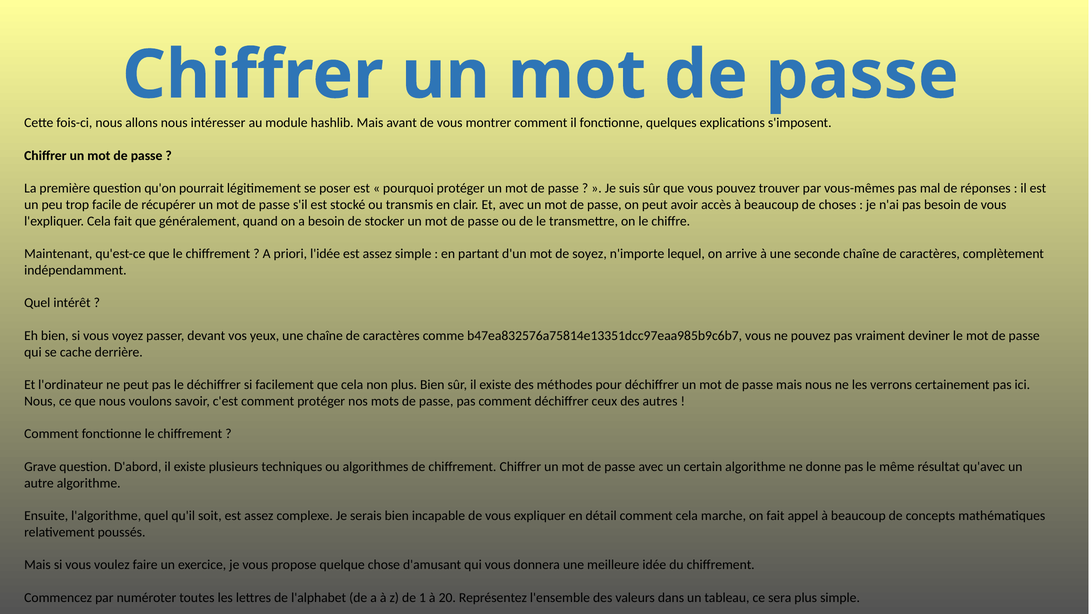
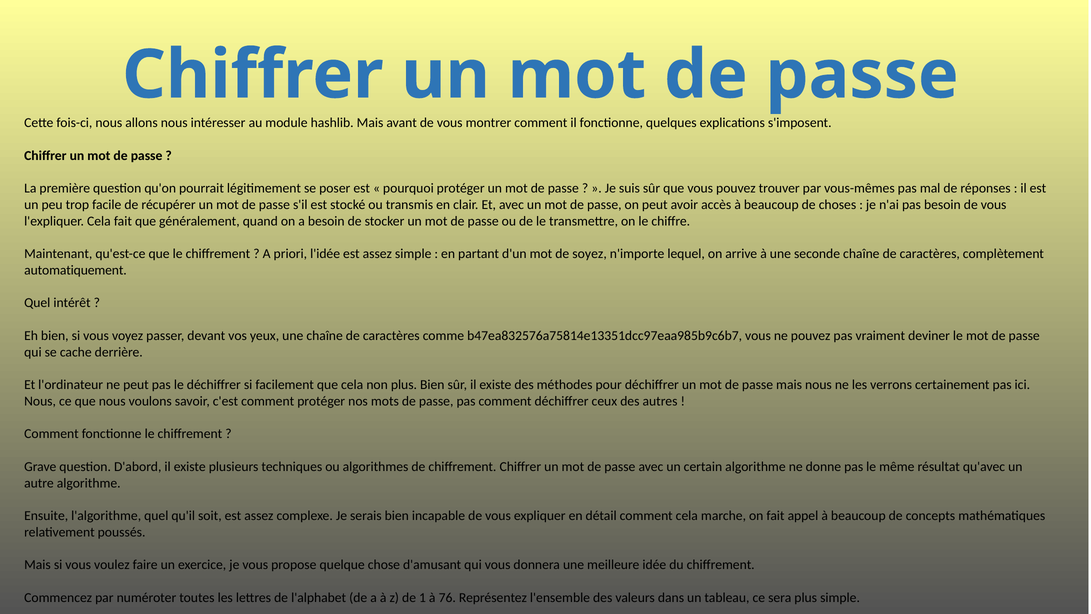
indépendamment: indépendamment -> automatiquement (75, 270)
20: 20 -> 76 (447, 597)
